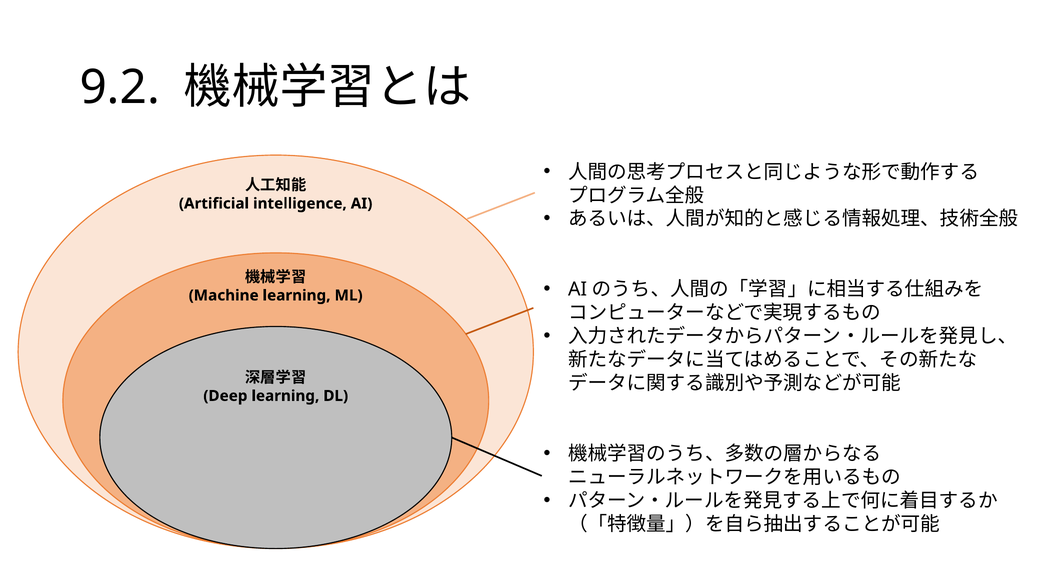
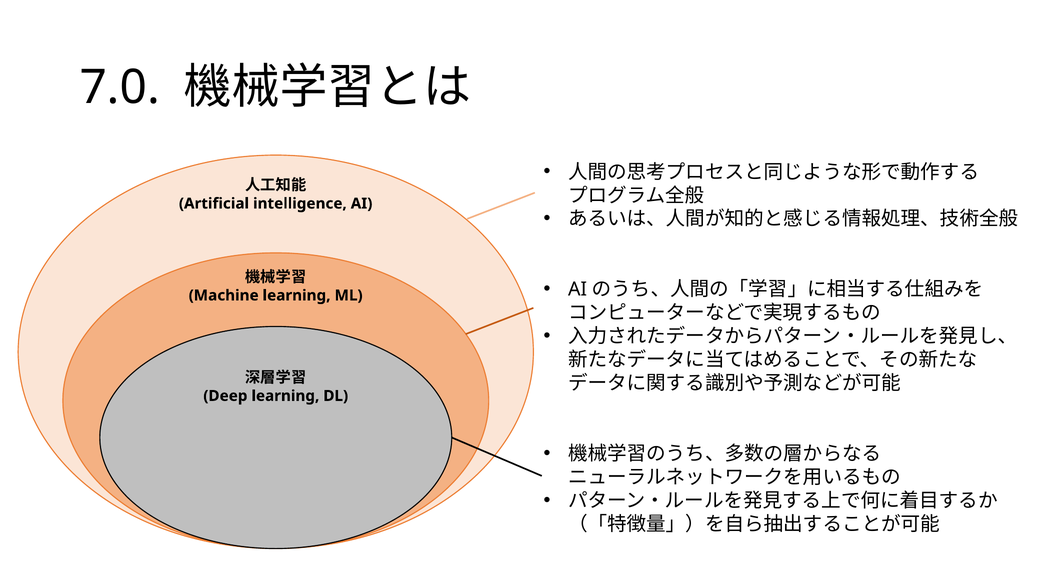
9.2: 9.2 -> 7.0 (120, 88)
